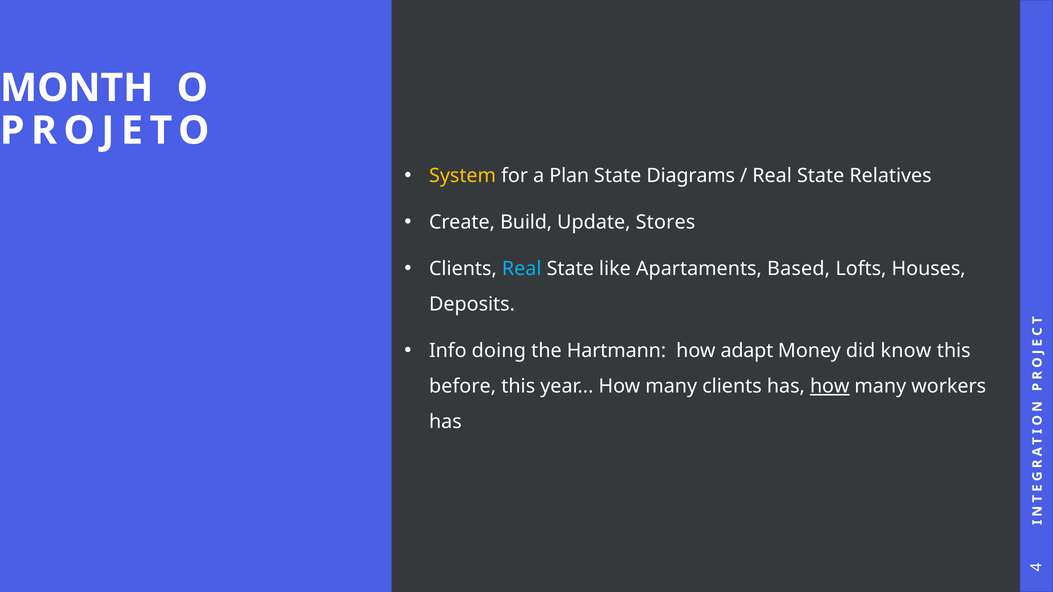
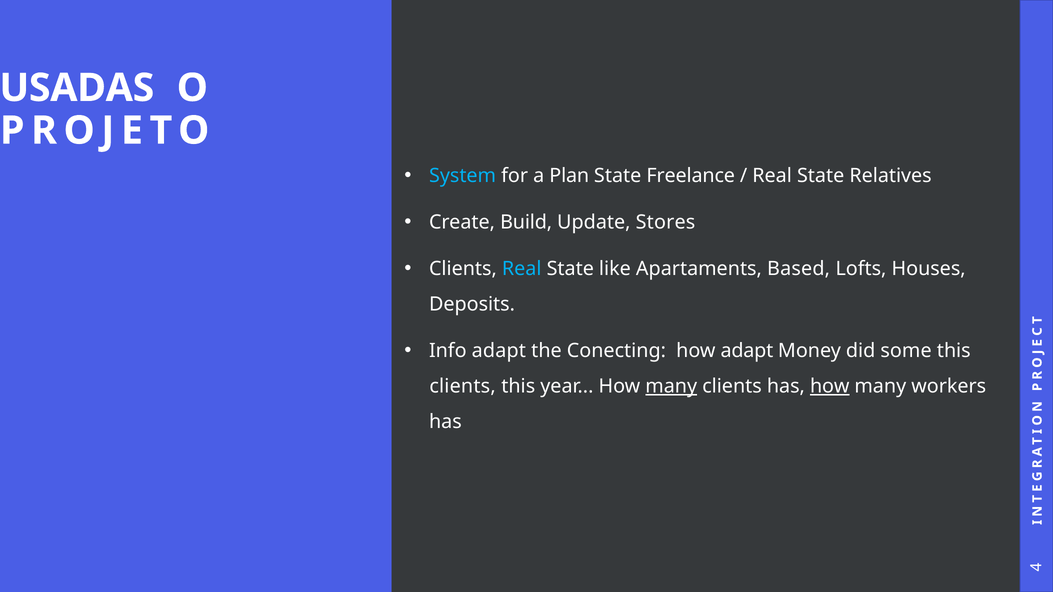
MONTH: MONTH -> USADAS (77, 88)
System colour: yellow -> light blue (463, 176)
Diagrams: Diagrams -> Freelance (691, 176)
Info doing: doing -> adapt (499, 351)
Hartmann: Hartmann -> Conecting (616, 351)
know: know -> some (906, 351)
before: before -> clients (463, 386)
many underline: none -> present (671, 386)
